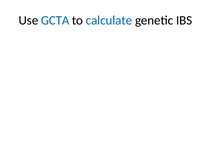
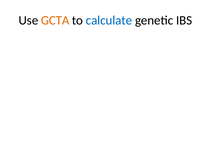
GCTA colour: blue -> orange (55, 20)
